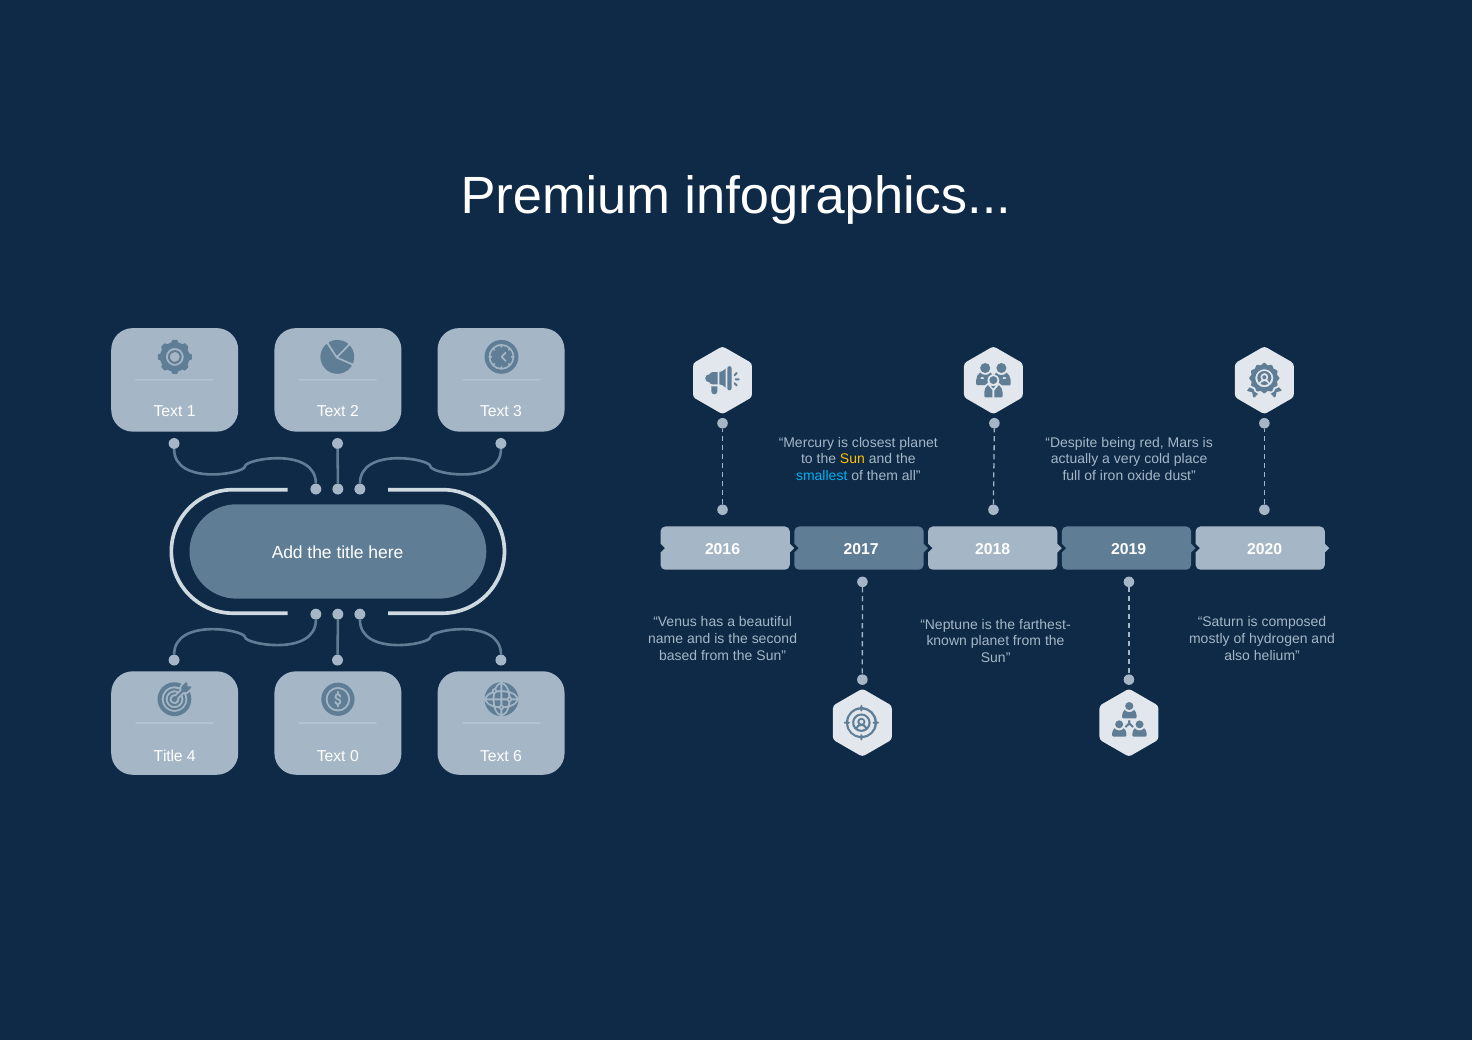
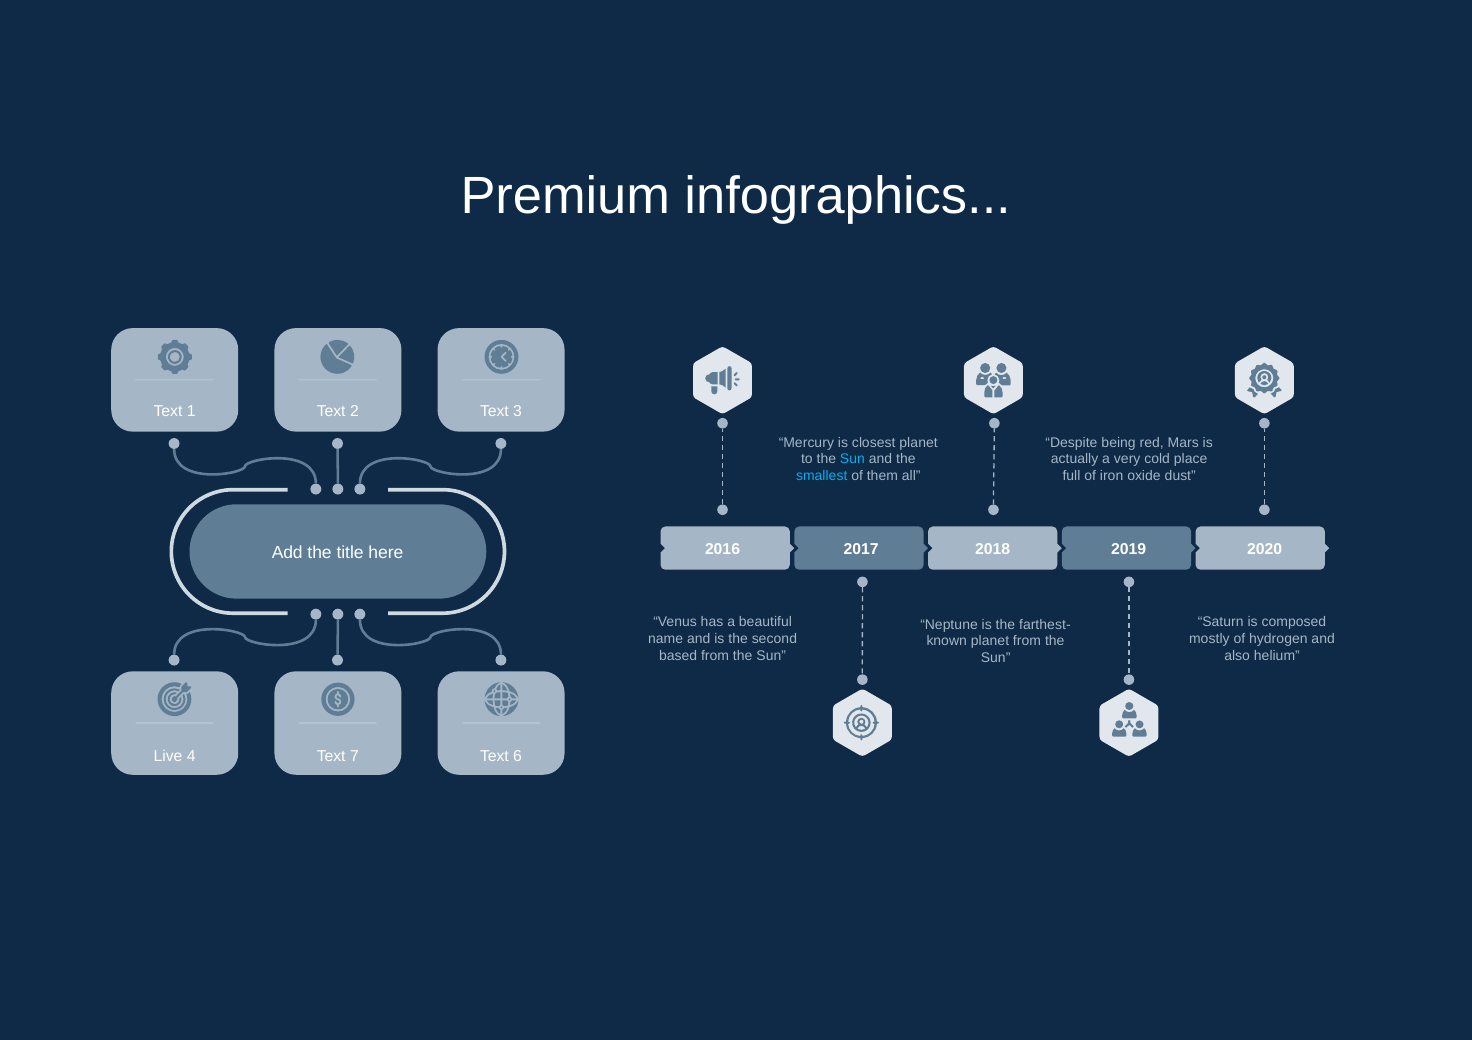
Sun colour: yellow -> light blue (852, 460)
Title: Title -> Live (168, 757)
0: 0 -> 7 (354, 757)
